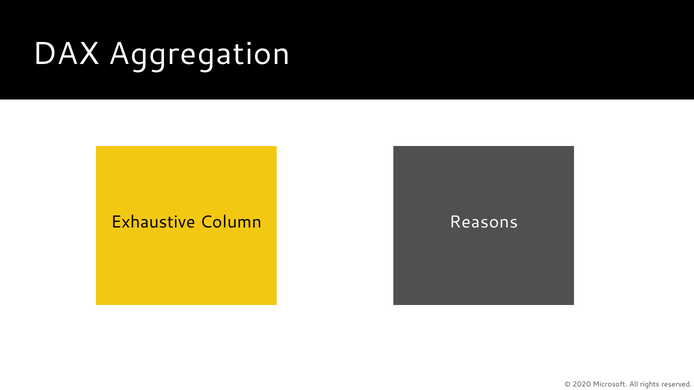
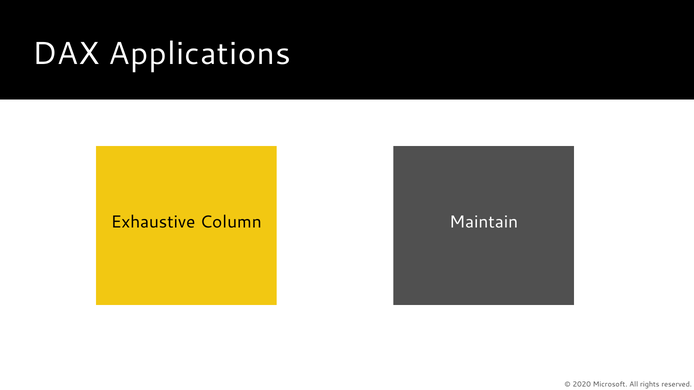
Aggregation: Aggregation -> Applications (200, 54)
Reasons: Reasons -> Maintain (484, 222)
